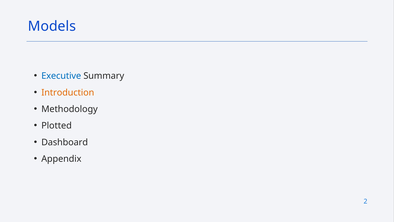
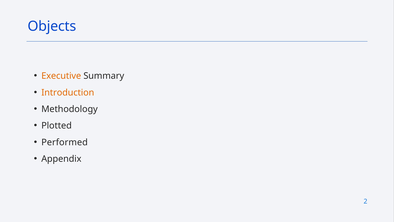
Models: Models -> Objects (52, 26)
Executive colour: blue -> orange (61, 76)
Dashboard: Dashboard -> Performed (65, 142)
